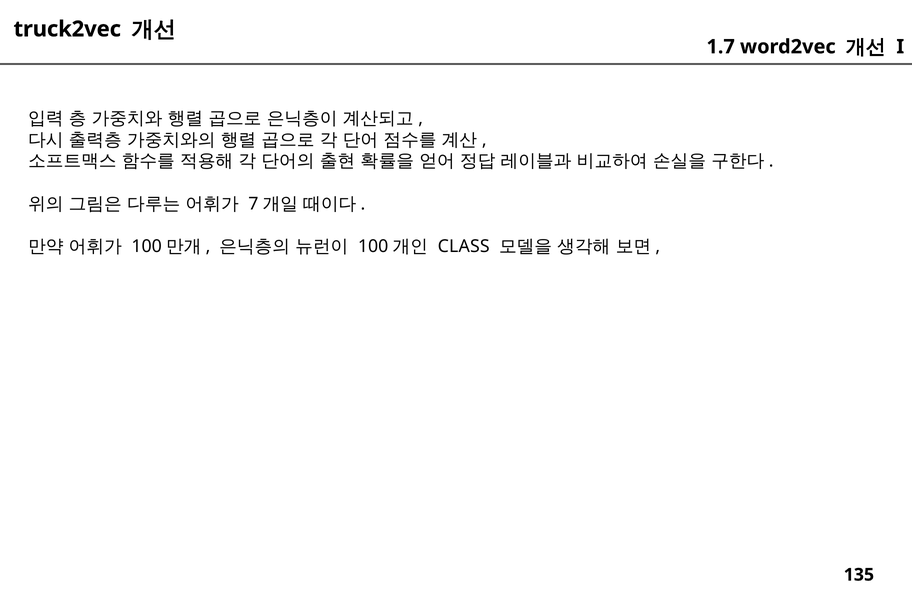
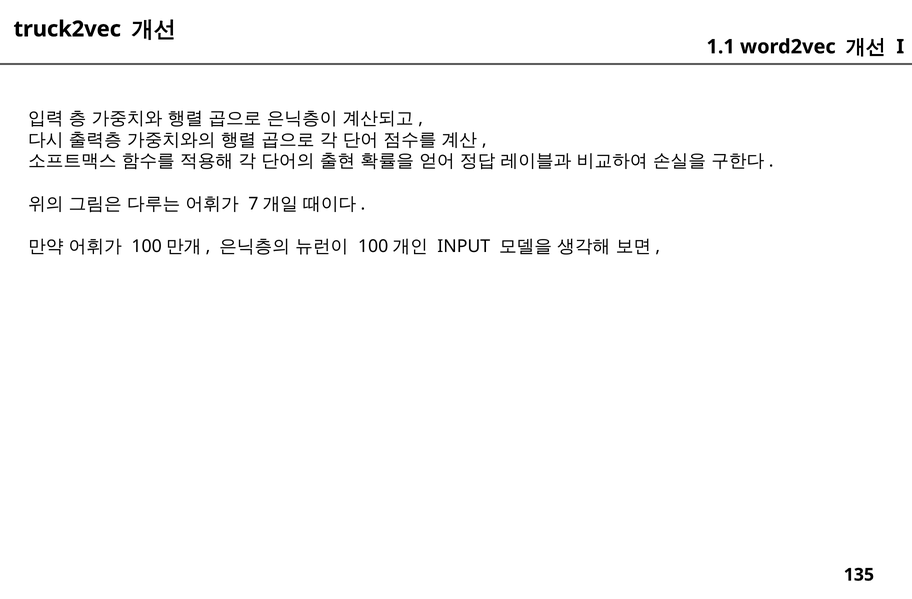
1.7: 1.7 -> 1.1 (721, 47)
CLASS: CLASS -> INPUT (464, 246)
